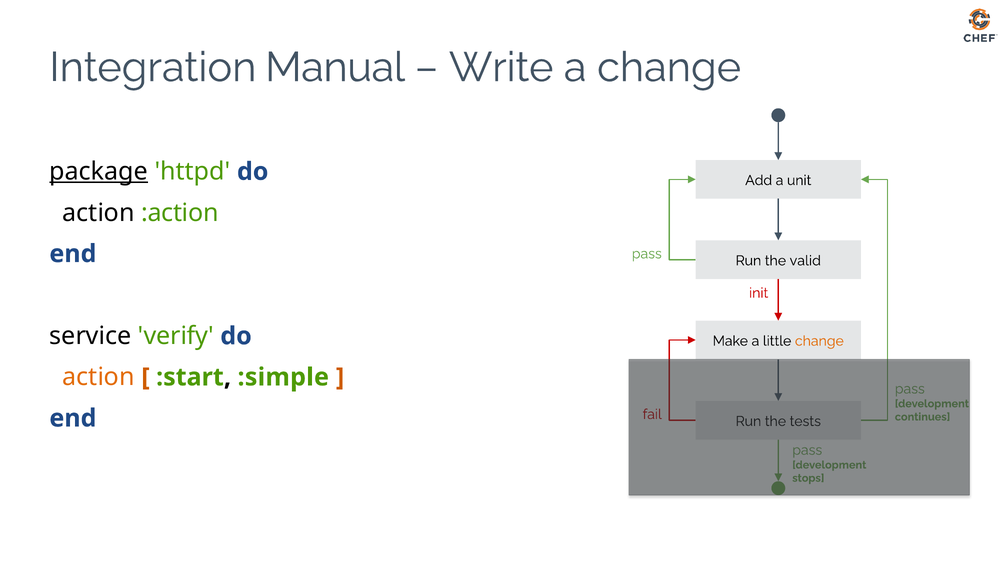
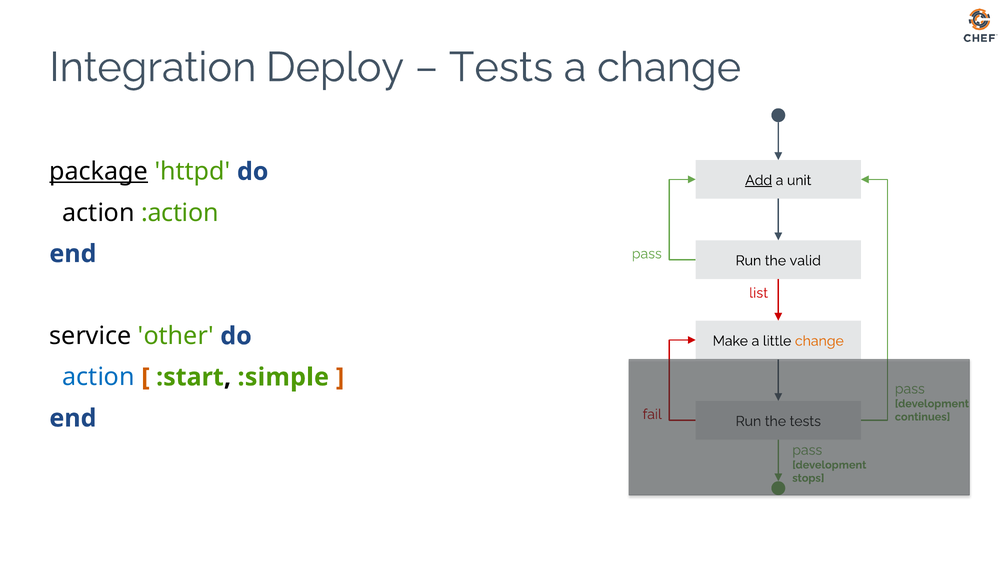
Manual: Manual -> Deploy (335, 67)
Write: Write -> Tests (501, 67)
Add underline: none -> present (759, 180)
init: init -> list (759, 293)
verify: verify -> other (176, 336)
action colour: orange -> blue (99, 377)
